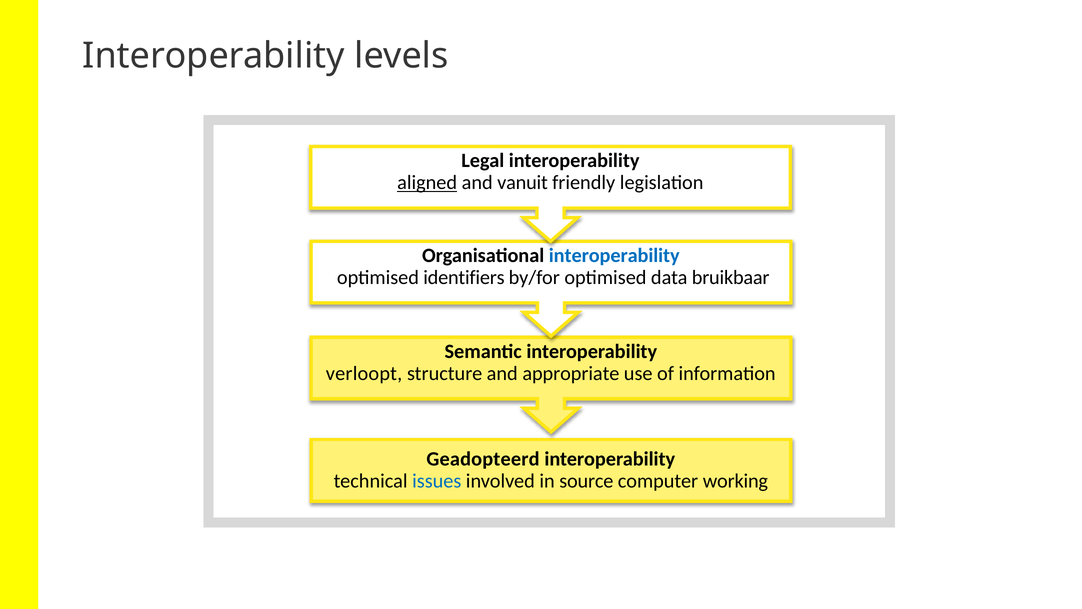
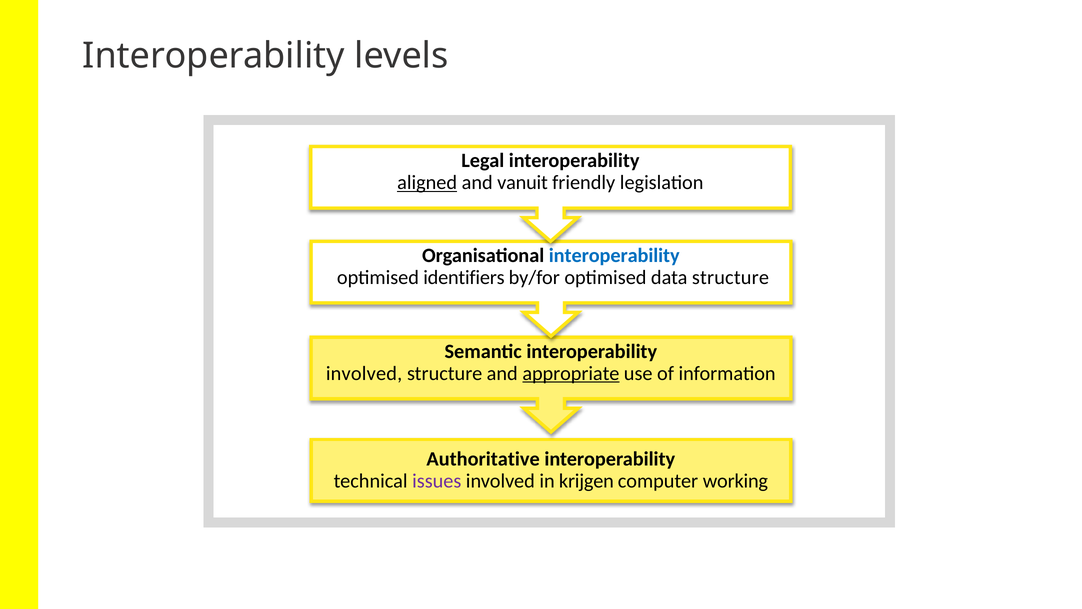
data bruikbaar: bruikbaar -> structure (730, 277)
verloopt: verloopt -> involved (364, 373)
appropriate underline: none -> present (571, 373)
Geadopteerd: Geadopteerd -> Authoritative (483, 459)
issues colour: blue -> purple (437, 481)
source: source -> krijgen (586, 481)
